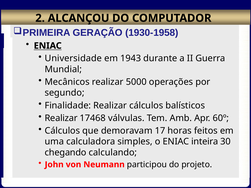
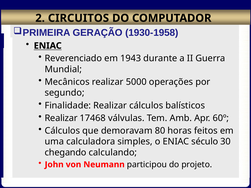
ALCANÇOU: ALCANÇOU -> CIRCUITOS (78, 18)
Universidade: Universidade -> Reverenciado (73, 58)
17: 17 -> 80 (160, 131)
inteira: inteira -> século (205, 142)
